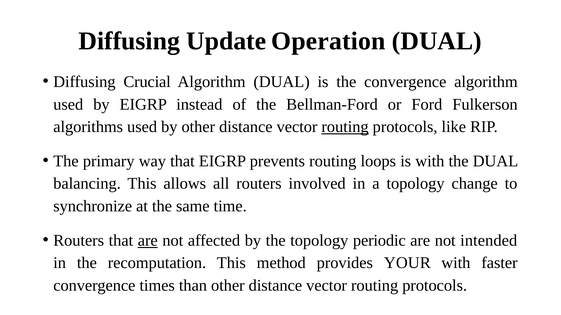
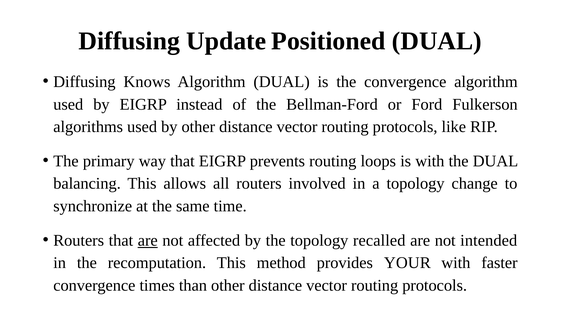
Operation: Operation -> Positioned (328, 41)
Crucial: Crucial -> Knows (147, 82)
routing underline: present -> none (345, 127)
periodic: periodic -> recalled (379, 241)
